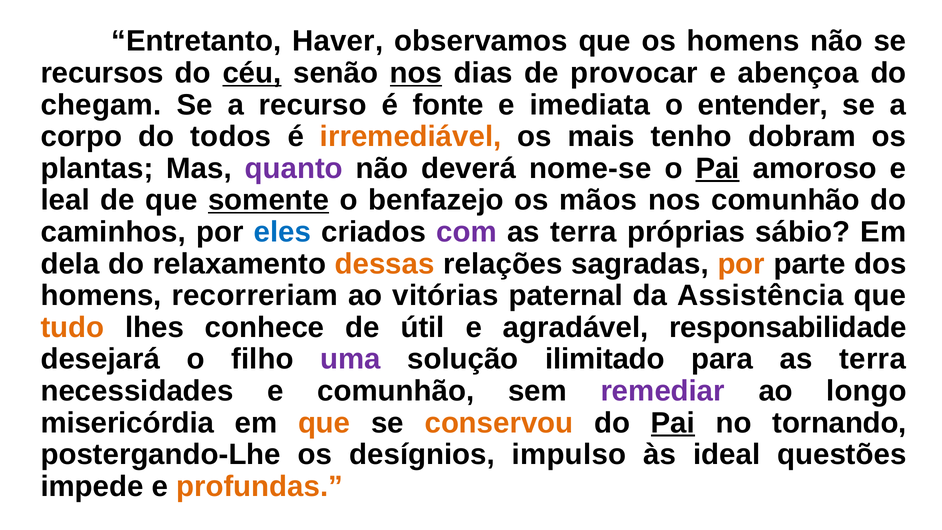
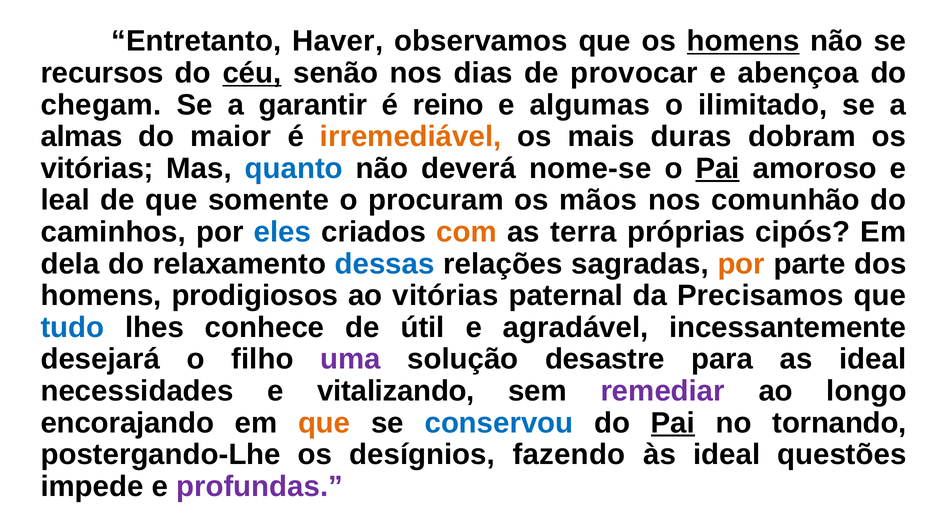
homens underline: none -> present (743, 41)
nos underline: present -> none (416, 73)
recurso: recurso -> garantir (313, 105)
fonte: fonte -> reino (448, 105)
imediata: imediata -> algumas (590, 105)
entender: entender -> ilimitado (763, 105)
corpo: corpo -> almas (82, 137)
todos: todos -> maior (231, 137)
tenho: tenho -> duras (691, 137)
plantas: plantas -> vitórias (97, 168)
quanto colour: purple -> blue (294, 168)
somente underline: present -> none (269, 200)
benfazejo: benfazejo -> procuram (436, 200)
com colour: purple -> orange (467, 232)
sábio: sábio -> cipós (803, 232)
dessas colour: orange -> blue (385, 264)
recorreriam: recorreriam -> prodigiosos (255, 296)
Assistência: Assistência -> Precisamos (760, 296)
tudo colour: orange -> blue (72, 327)
responsabilidade: responsabilidade -> incessantemente (788, 327)
ilimitado: ilimitado -> desastre (605, 359)
para as terra: terra -> ideal (873, 359)
e comunhão: comunhão -> vitalizando (396, 391)
misericórdia: misericórdia -> encorajando (127, 423)
conservou colour: orange -> blue (499, 423)
impulso: impulso -> fazendo (569, 454)
profundas colour: orange -> purple (260, 486)
